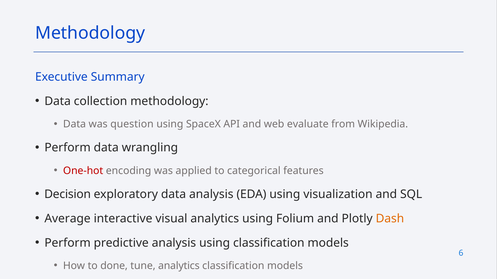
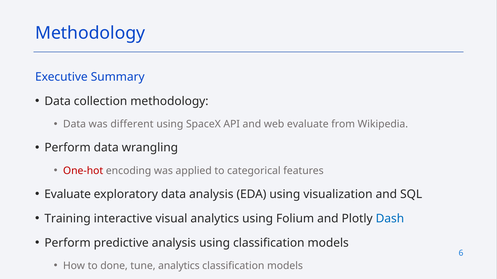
question: question -> different (132, 124)
Decision: Decision -> Evaluate (68, 195)
Average: Average -> Training (68, 219)
Dash colour: orange -> blue (390, 219)
